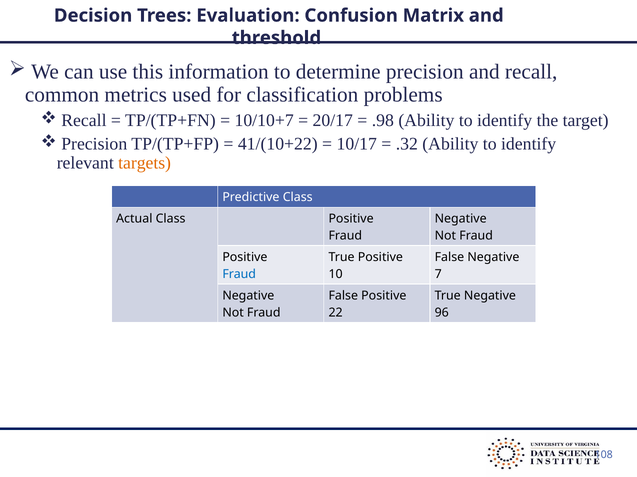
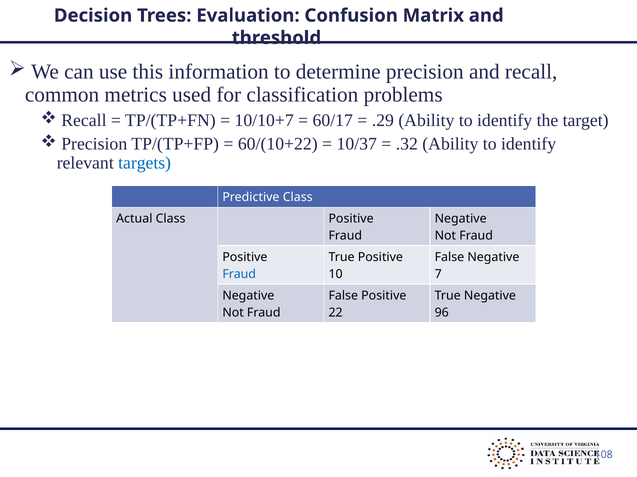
20/17: 20/17 -> 60/17 (333, 120)
.98: .98 -> .29 (383, 120)
41/(10+22: 41/(10+22 -> 60/(10+22 (278, 144)
10/17: 10/17 -> 10/37 (357, 144)
targets colour: orange -> blue (145, 163)
